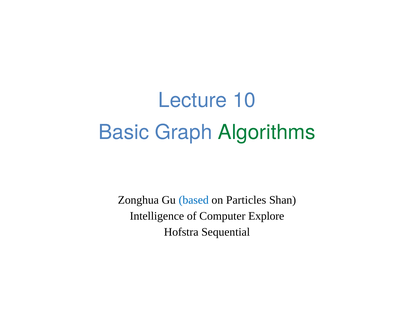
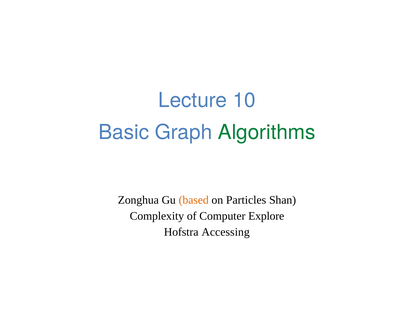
based colour: blue -> orange (194, 200)
Intelligence: Intelligence -> Complexity (157, 216)
Sequential: Sequential -> Accessing (226, 233)
